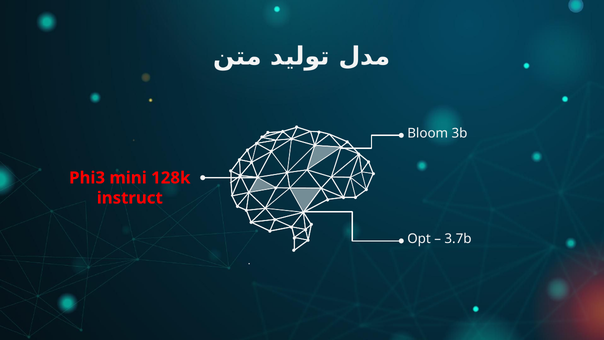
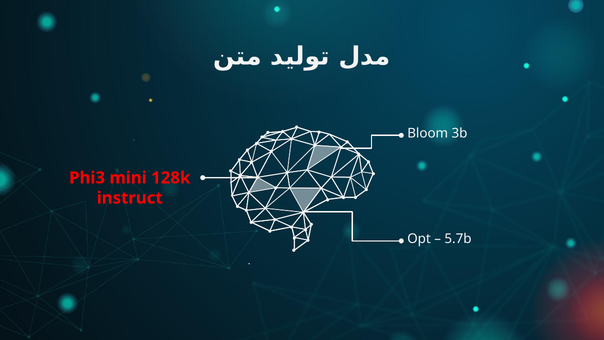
3.7b: 3.7b -> 5.7b (458, 239)
